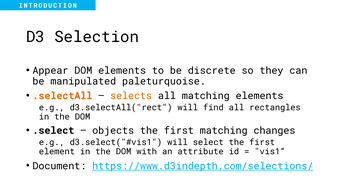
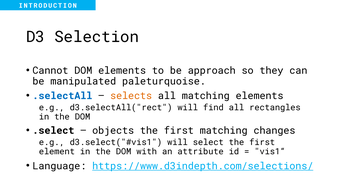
Appear: Appear -> Cannot (50, 70)
discrete: discrete -> approach (212, 70)
.selectAll colour: orange -> blue (62, 95)
Document: Document -> Language (59, 165)
